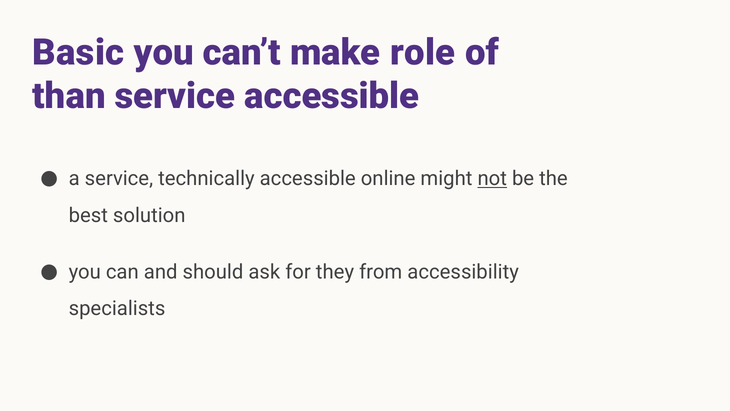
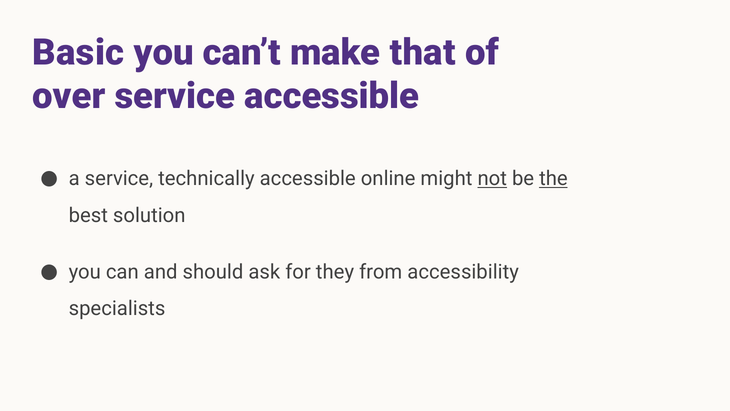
role: role -> that (423, 52)
than: than -> over (69, 96)
the underline: none -> present (553, 179)
